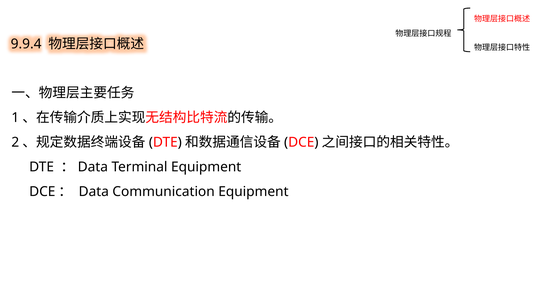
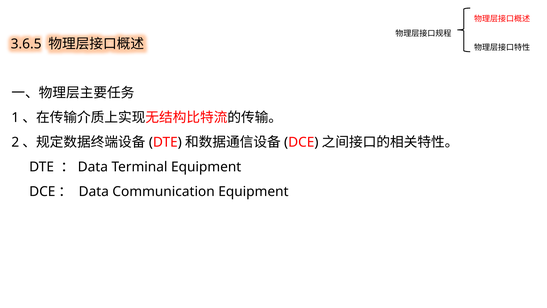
9.9.4: 9.9.4 -> 3.6.5 (26, 44)
